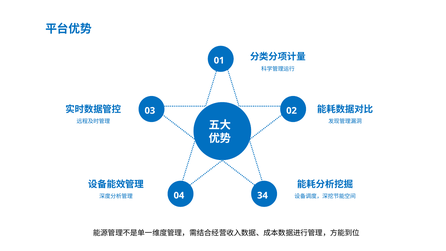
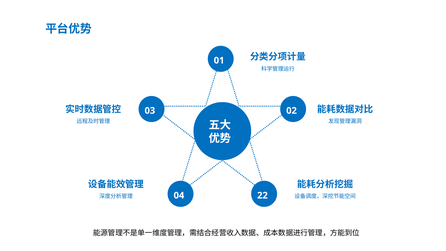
34: 34 -> 22 (262, 195)
